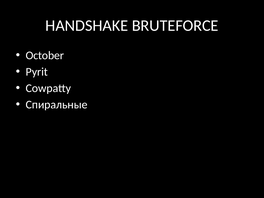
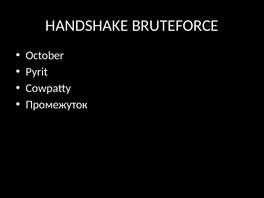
Спиральные: Спиральные -> Промежуток (57, 105)
